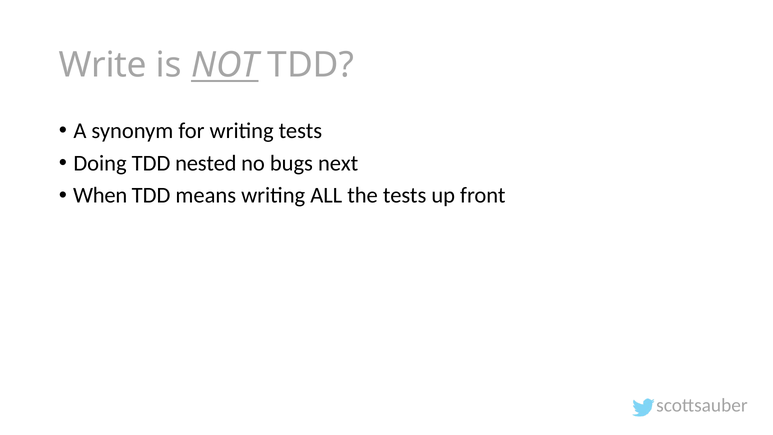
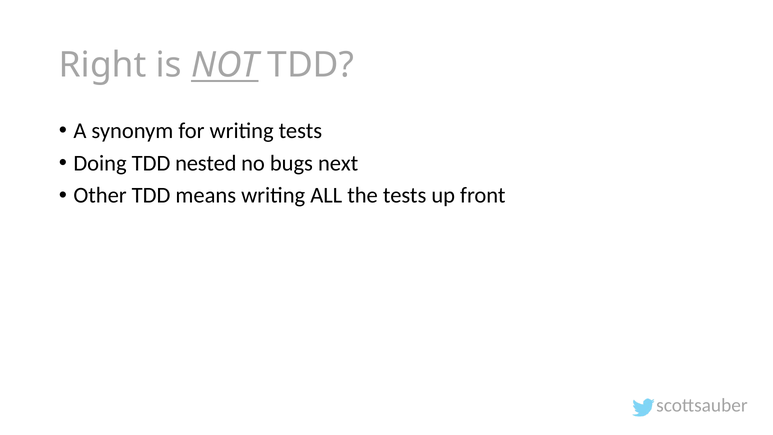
Write: Write -> Right (103, 65)
When: When -> Other (100, 195)
